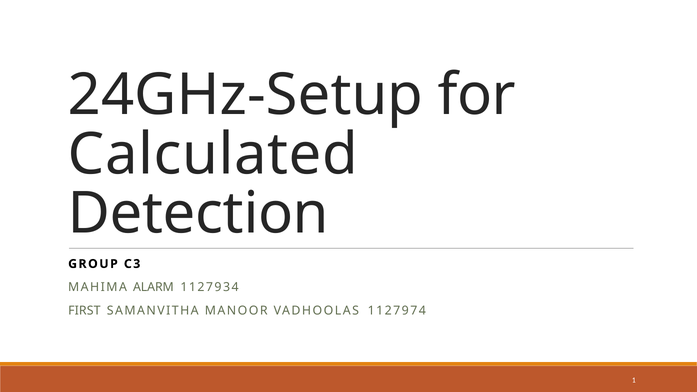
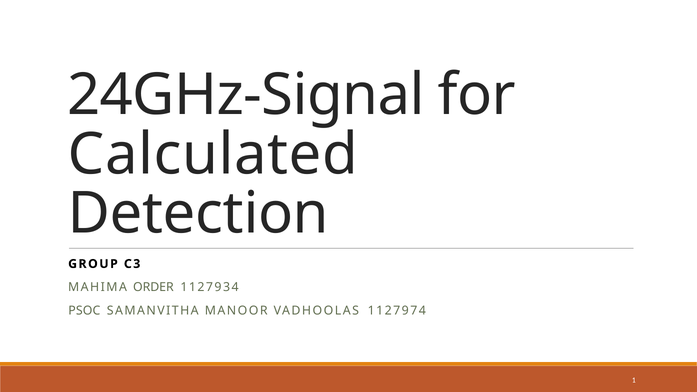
24GHz-Setup: 24GHz-Setup -> 24GHz-Signal (246, 95)
ALARM: ALARM -> ORDER (153, 287)
FIRST: FIRST -> PSOC (84, 311)
